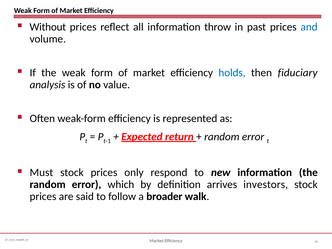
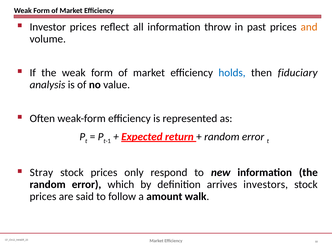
Without: Without -> Investor (48, 27)
and colour: blue -> orange (309, 27)
Must: Must -> Stray (41, 173)
broader: broader -> amount (164, 196)
